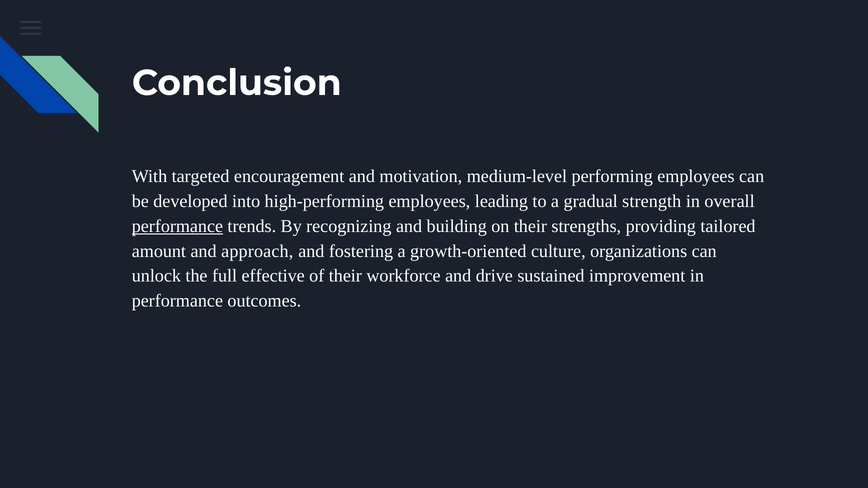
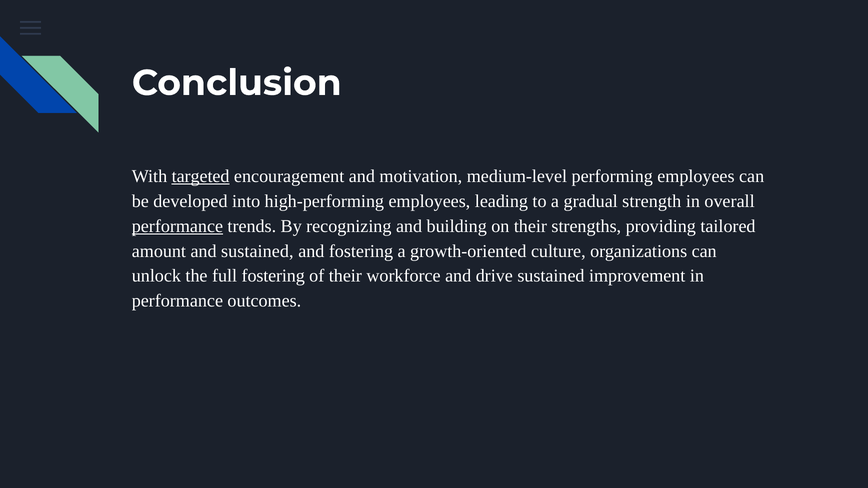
targeted underline: none -> present (201, 176)
and approach: approach -> sustained (257, 251)
full effective: effective -> fostering (273, 276)
